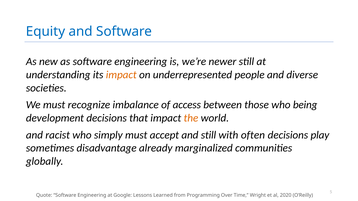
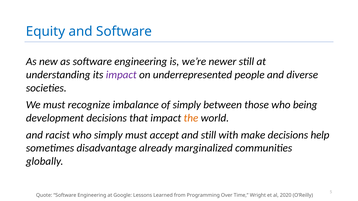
impact colour: orange -> purple (121, 75)
of access: access -> simply (187, 105)
often: often -> make (253, 135)
play: play -> help (320, 135)
